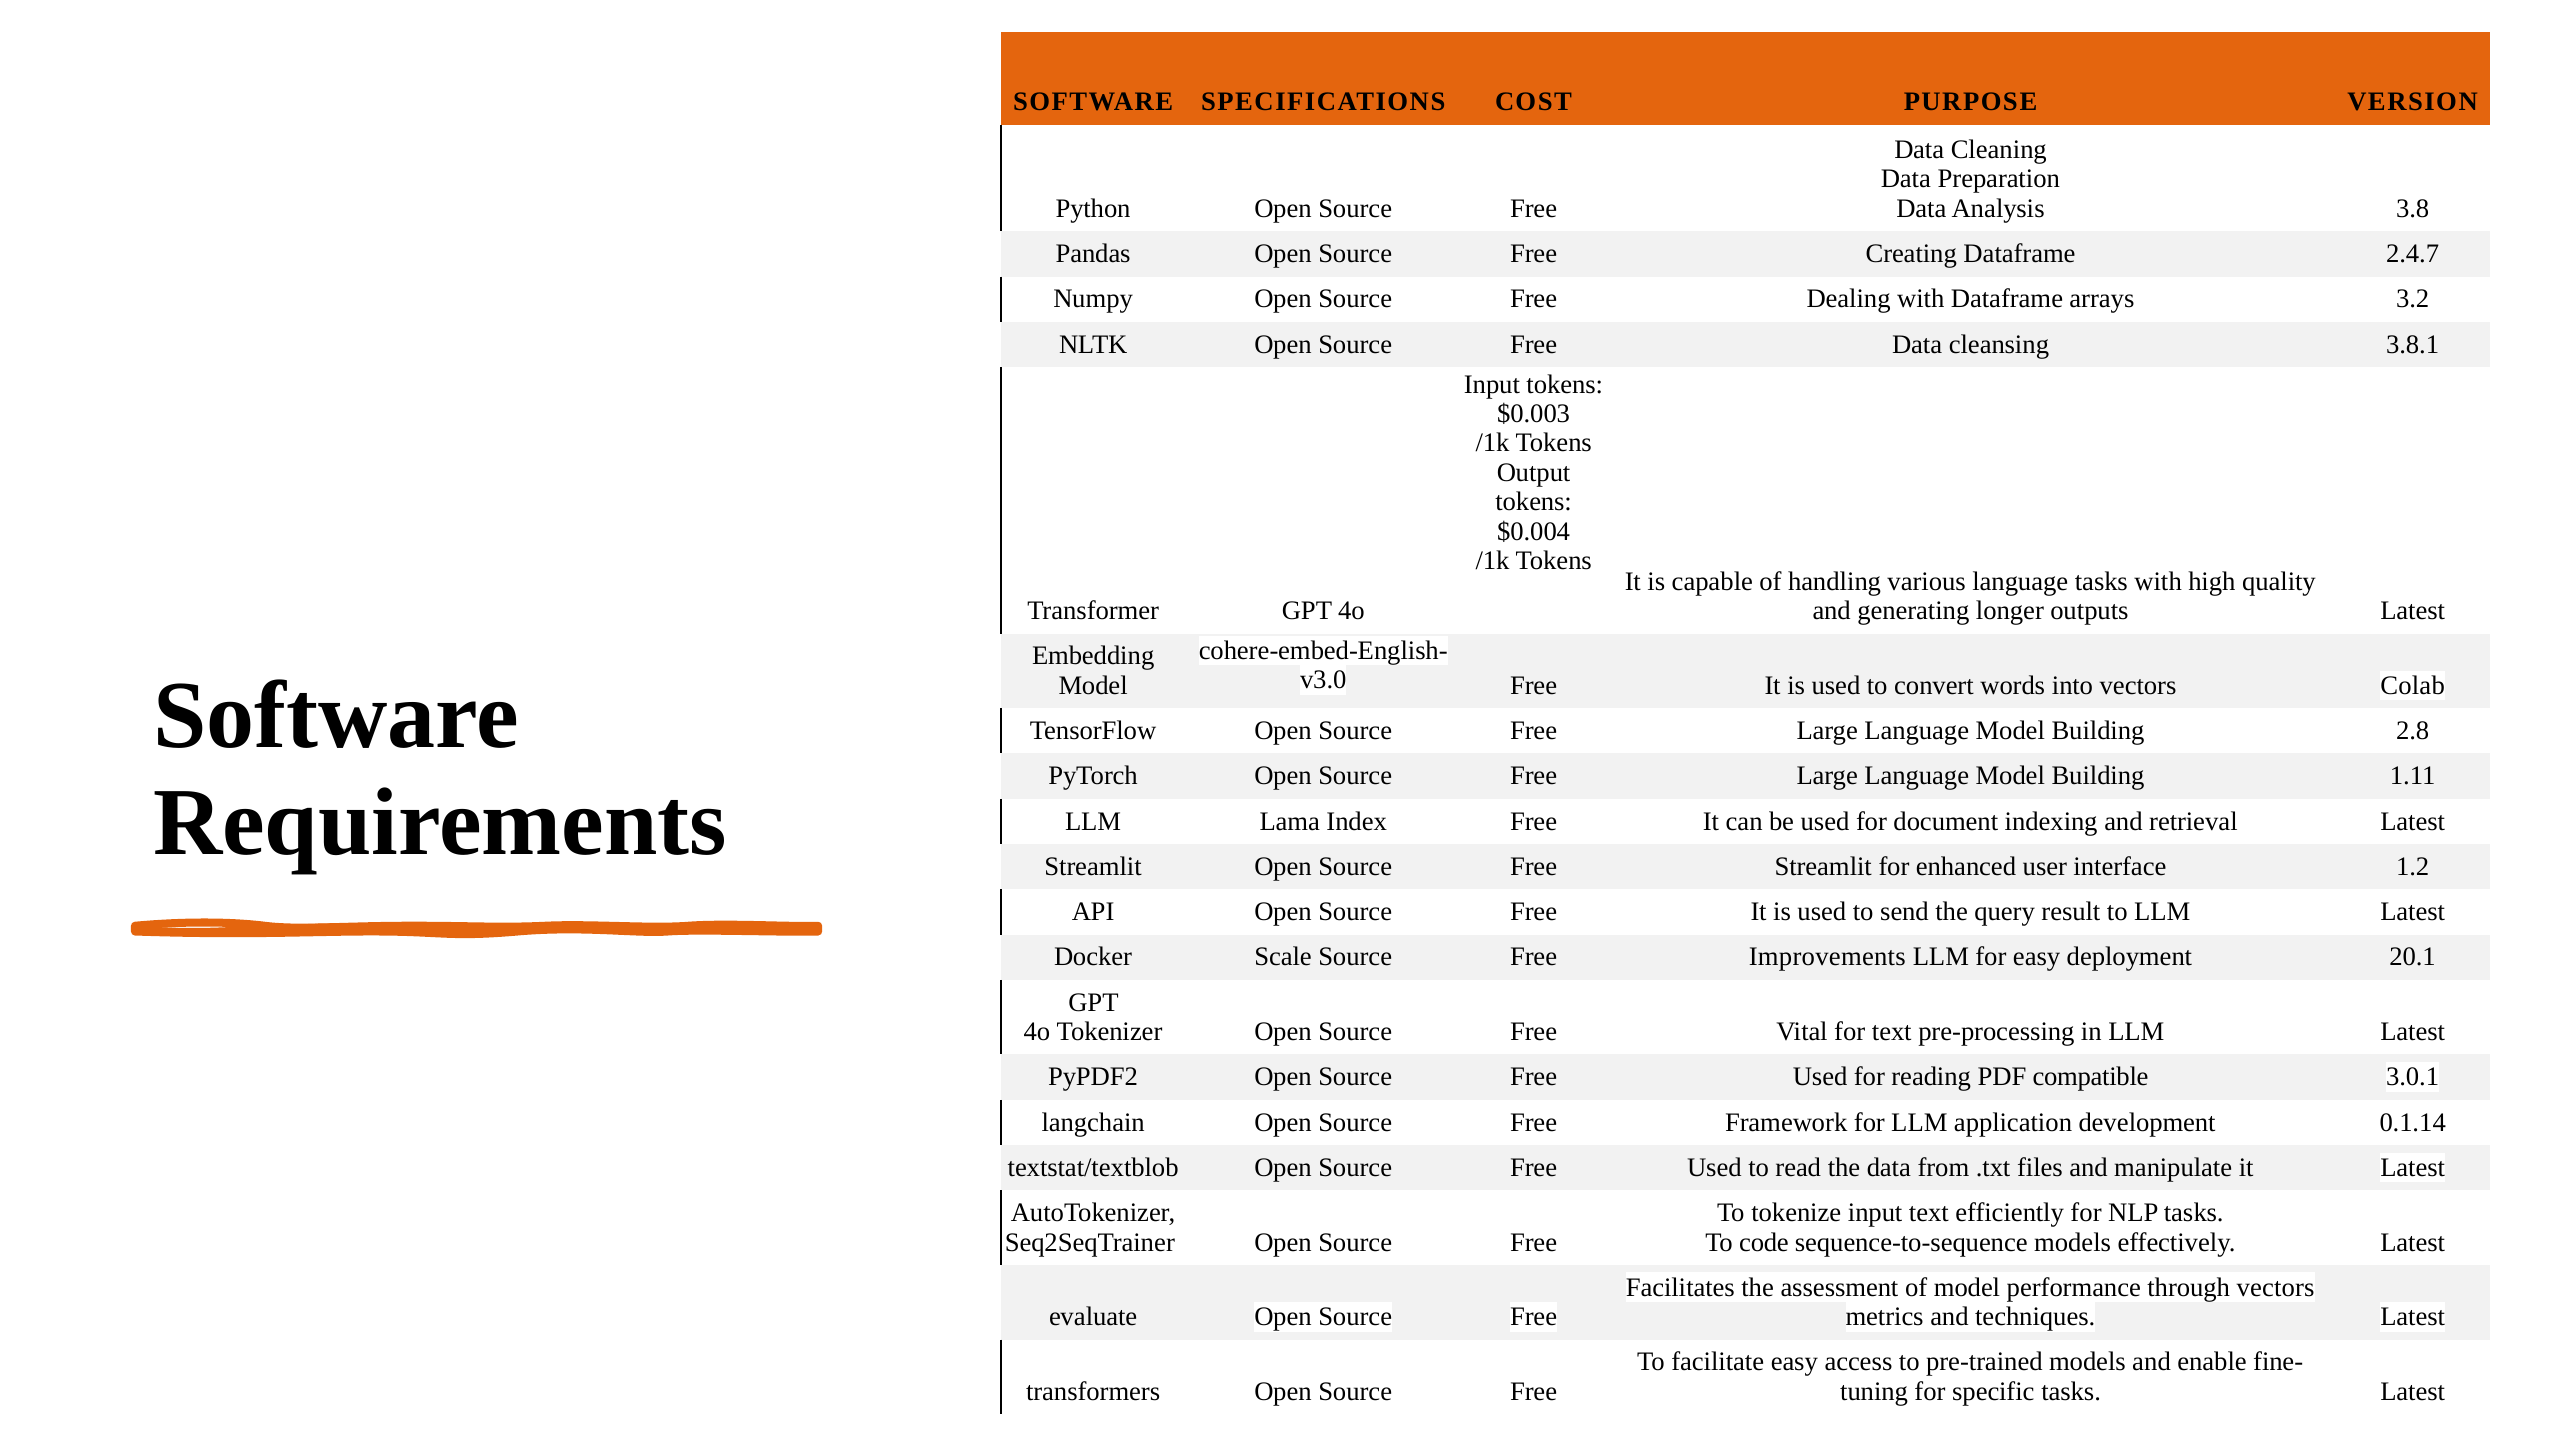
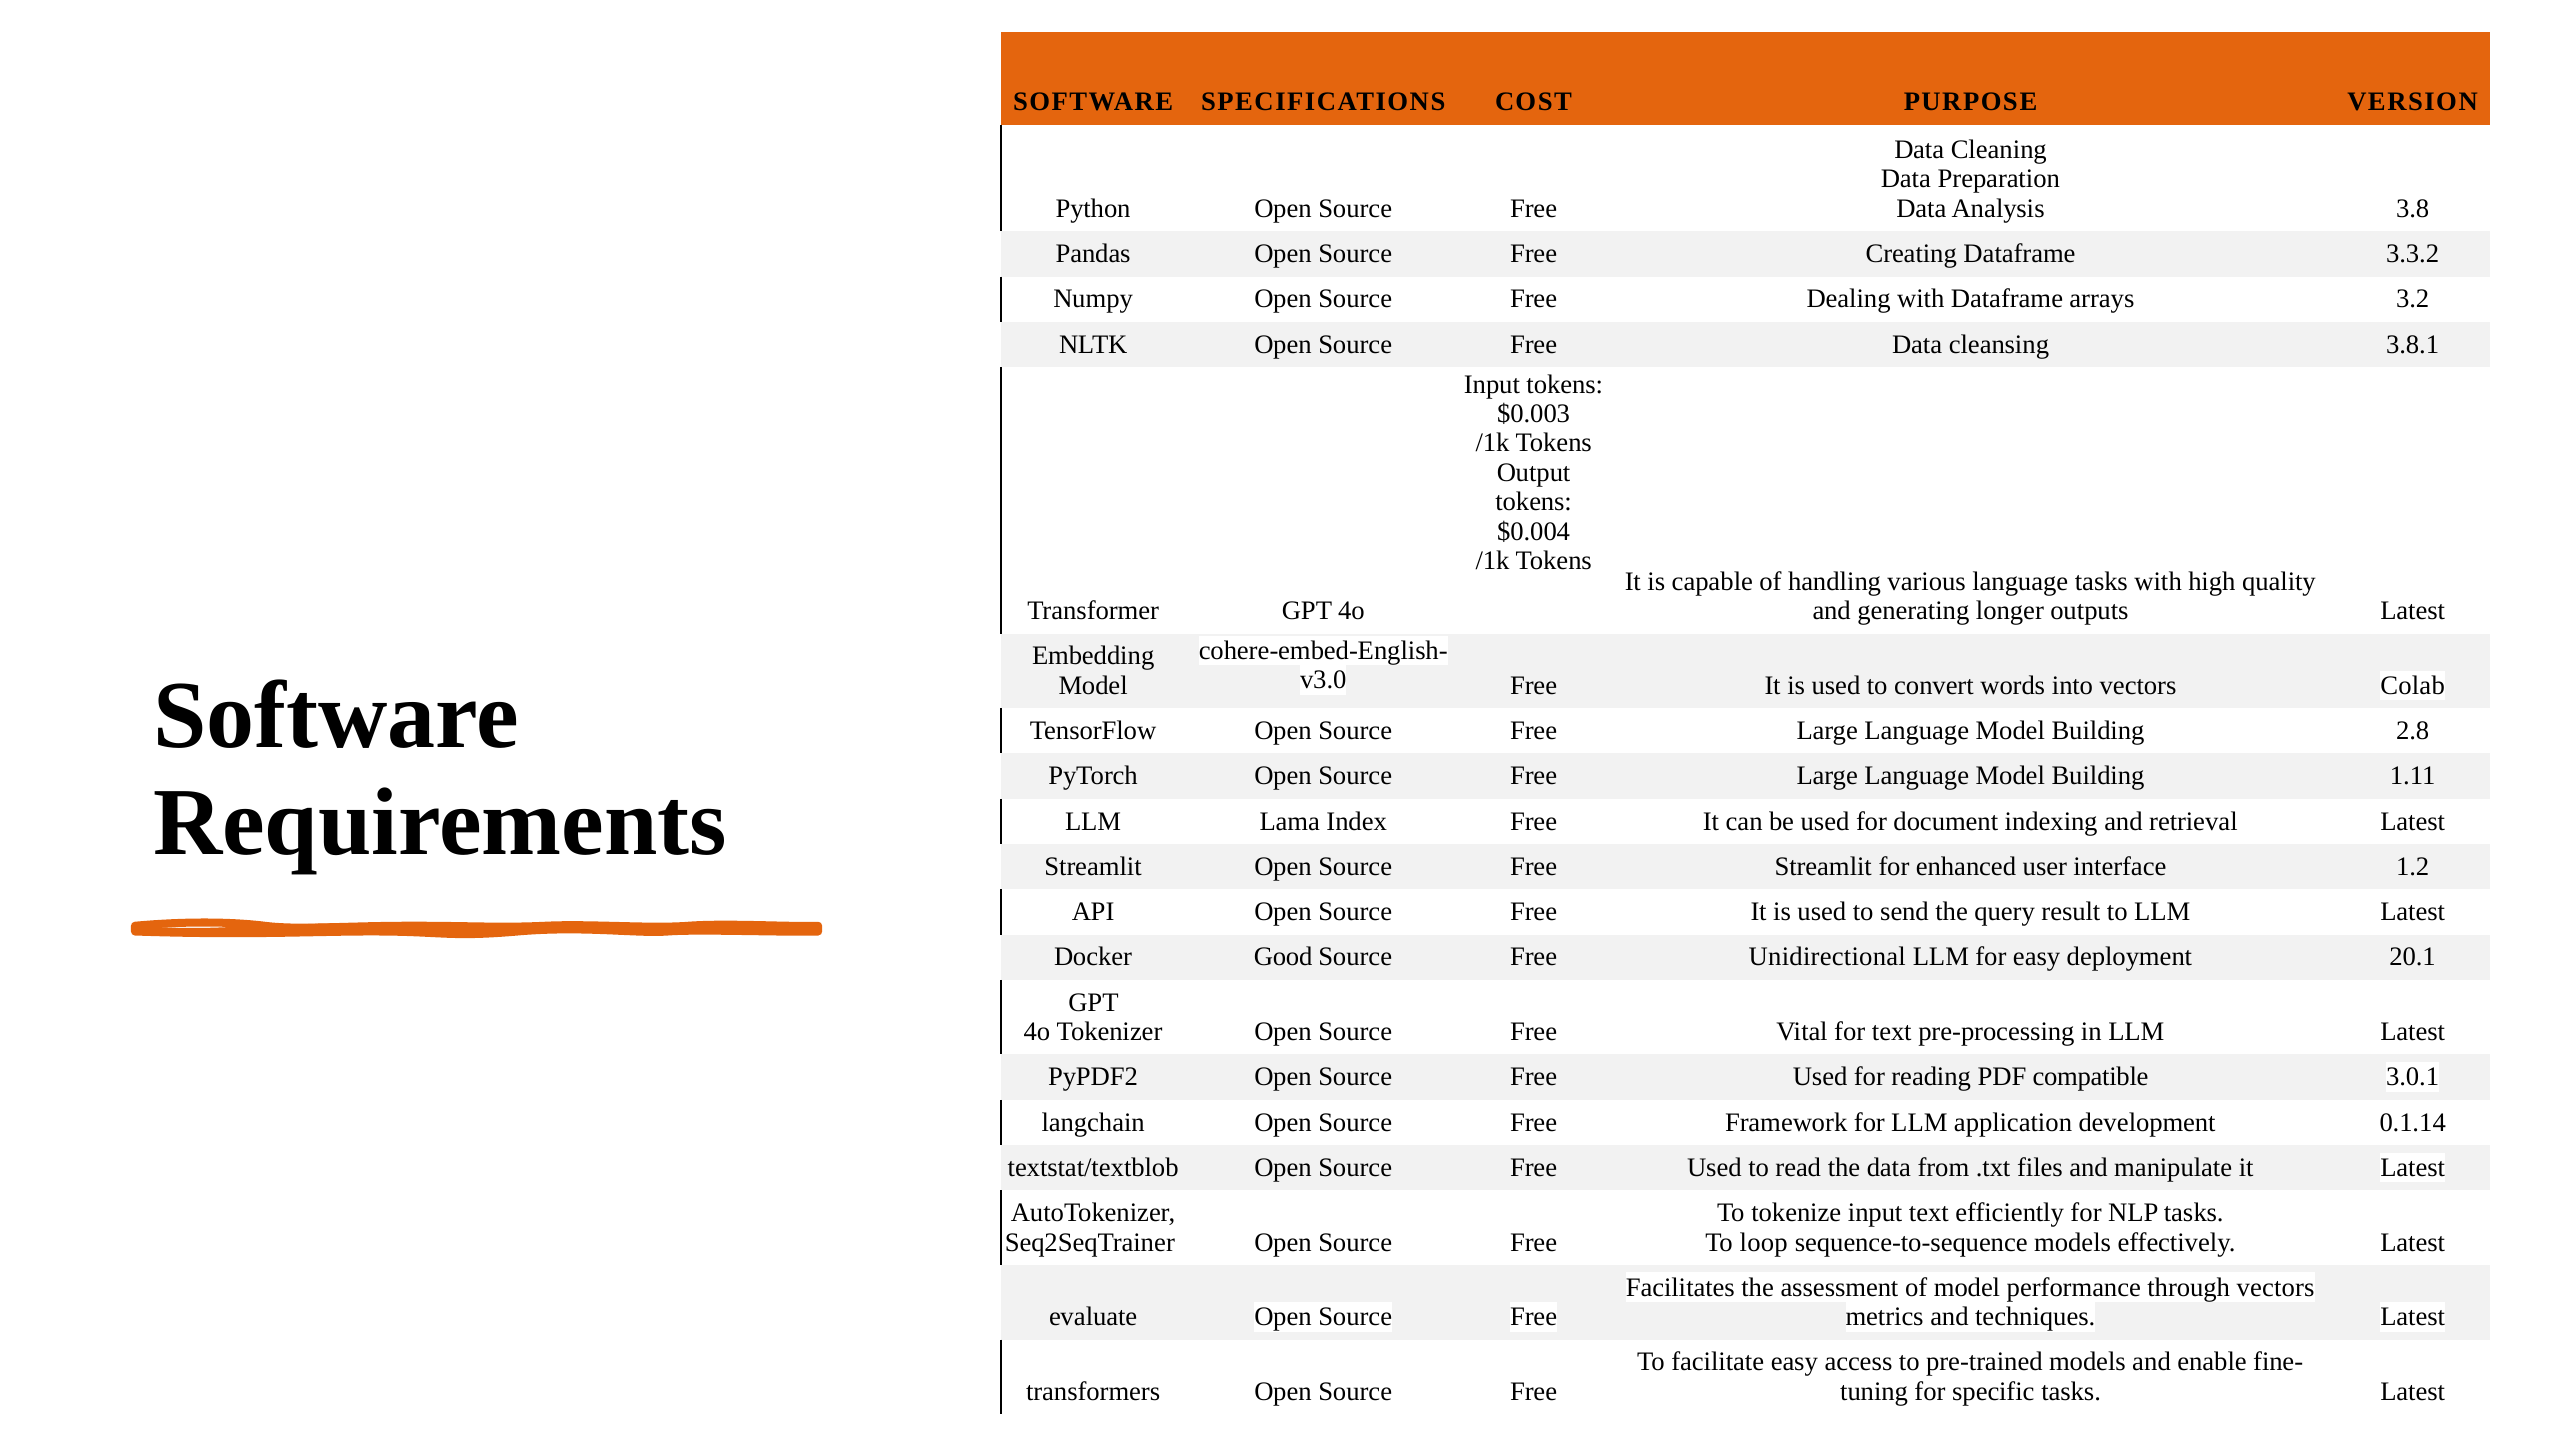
2.4.7: 2.4.7 -> 3.3.2 (2413, 254)
Scale: Scale -> Good (1283, 957)
Improvements: Improvements -> Unidirectional (1827, 957)
code: code -> loop (1764, 1242)
